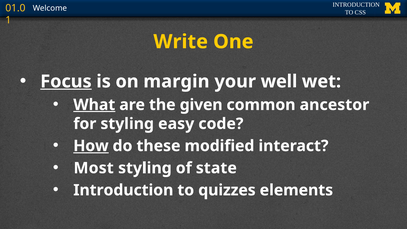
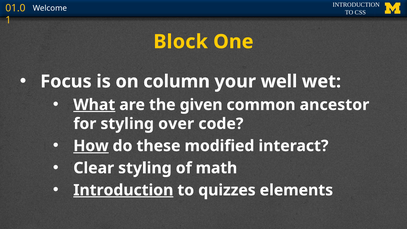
Write: Write -> Block (181, 42)
Focus underline: present -> none (66, 81)
margin: margin -> column (177, 81)
easy: easy -> over (176, 124)
Most: Most -> Clear (94, 168)
state: state -> math (216, 168)
Introduction underline: none -> present (123, 190)
